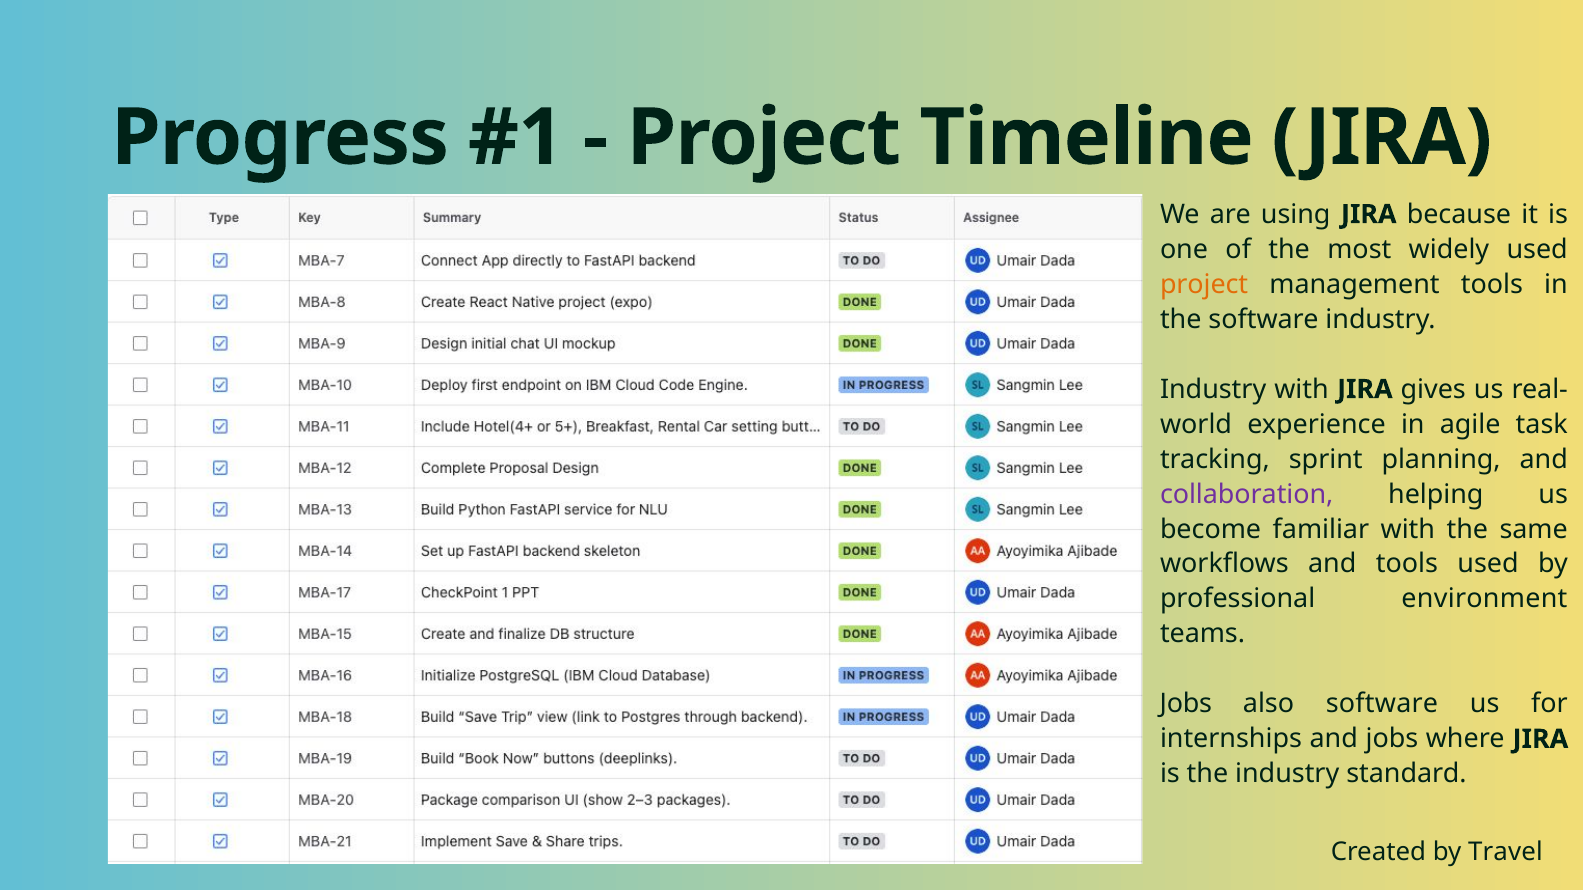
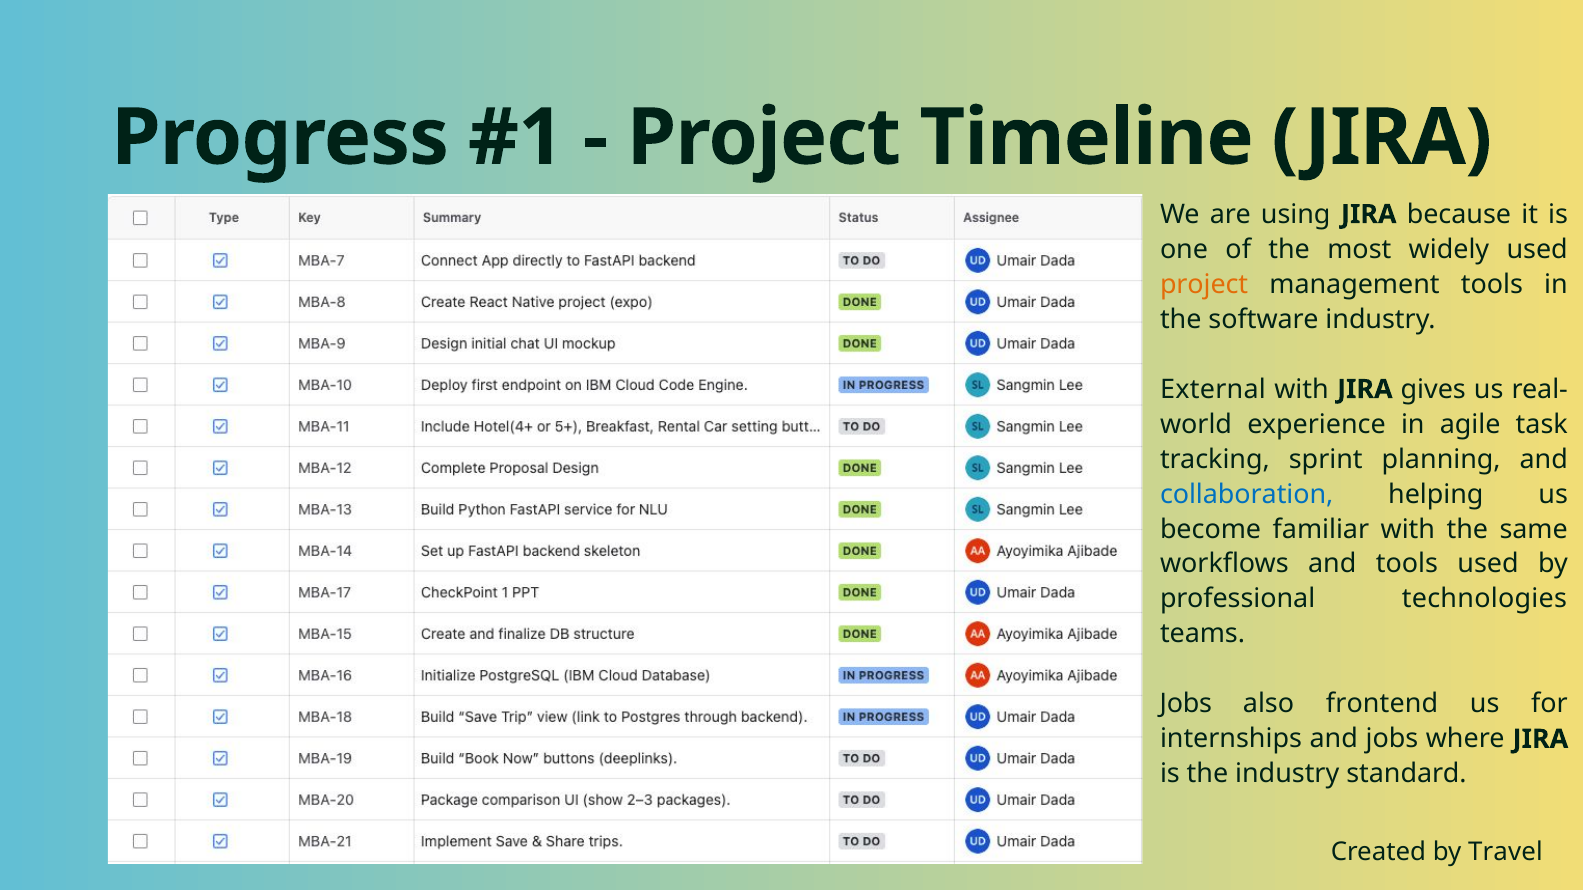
Industry: Industry -> External (1213, 389)
collaboration colour: purple -> blue (1247, 494)
environment: environment -> technologies (1484, 599)
also software: software -> frontend (1382, 704)
